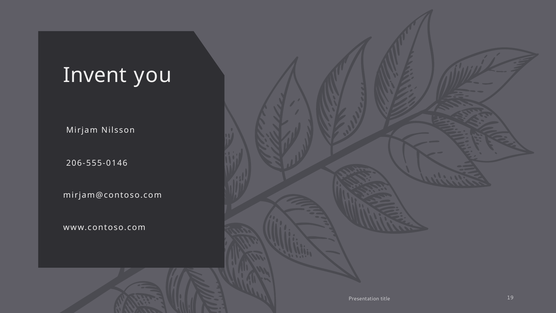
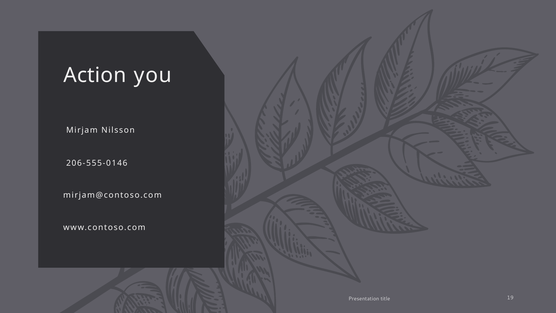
Invent: Invent -> Action (95, 75)
